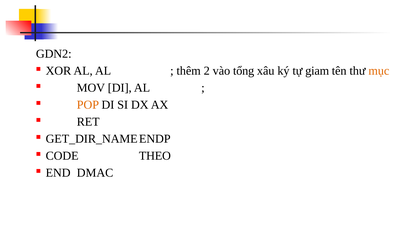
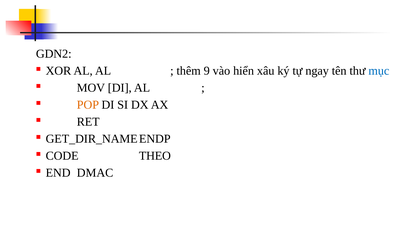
2: 2 -> 9 (207, 71)
tổng: tổng -> hiển (244, 71)
giam: giam -> ngay (317, 71)
mục colour: orange -> blue (379, 71)
